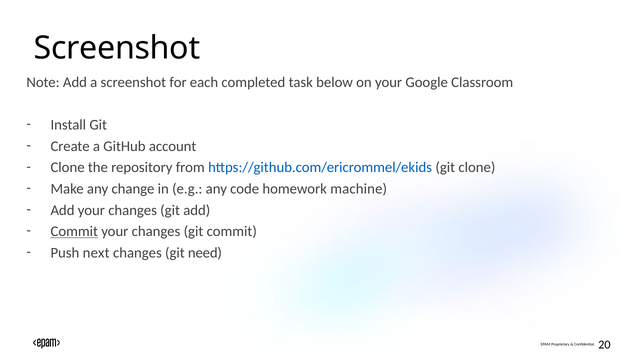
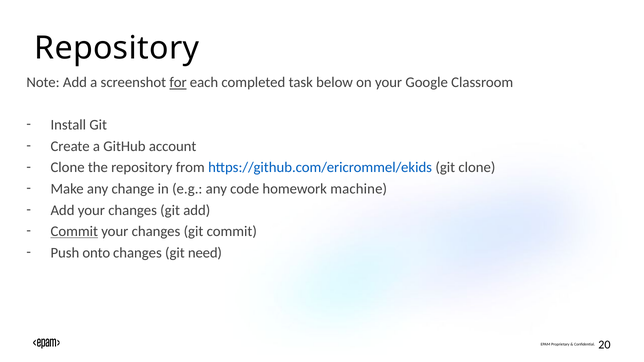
Screenshot: Screenshot -> Repository (117, 48)
for underline: none -> present (178, 83)
next: next -> onto (96, 253)
